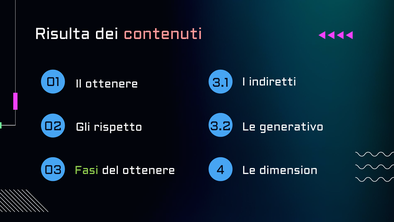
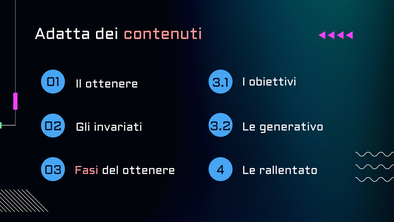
Risulta: Risulta -> Adatta (63, 34)
indiretti: indiretti -> obiettivi (273, 82)
rispetto: rispetto -> invariati (118, 127)
Fasi colour: light green -> pink (87, 170)
dimension: dimension -> rallentato (288, 170)
